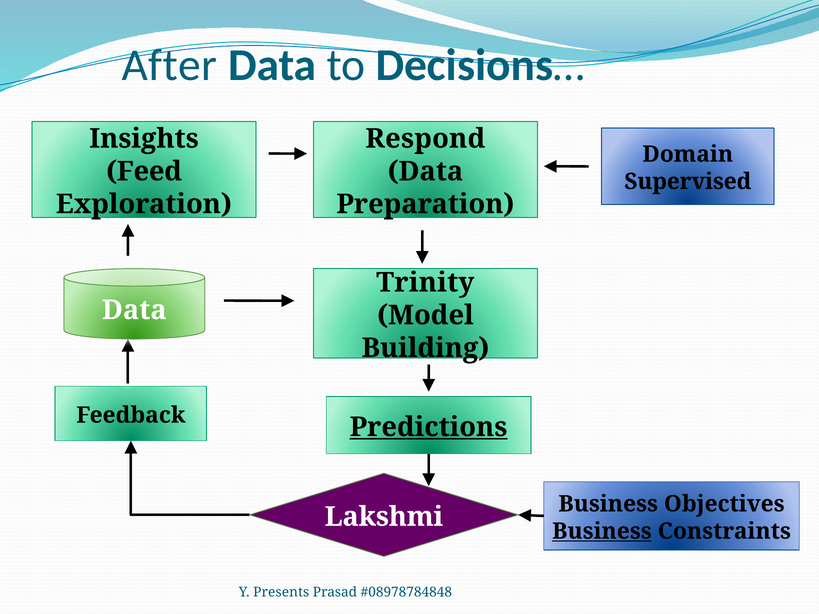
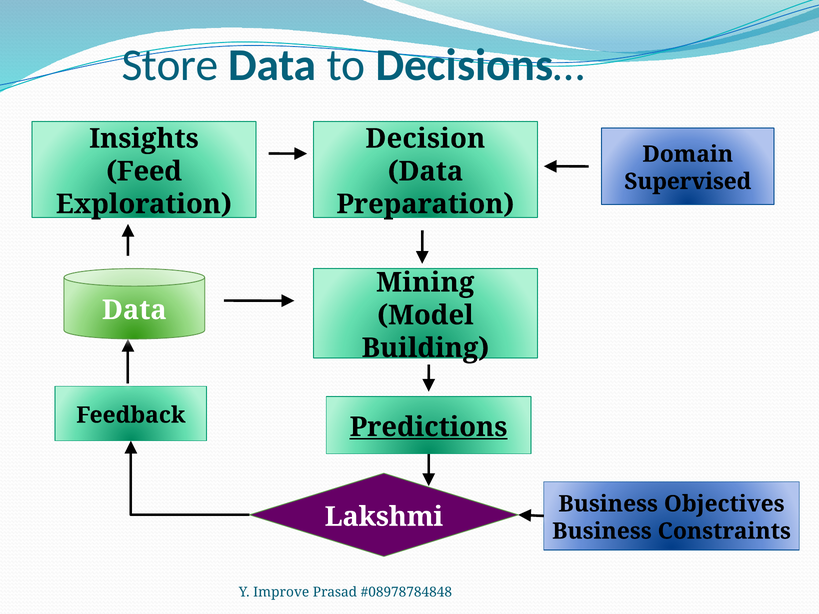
After: After -> Store (170, 65)
Respond: Respond -> Decision (425, 139)
Trinity: Trinity -> Mining (425, 283)
Business underline: present -> none (602, 531)
Presents: Presents -> Improve (281, 593)
